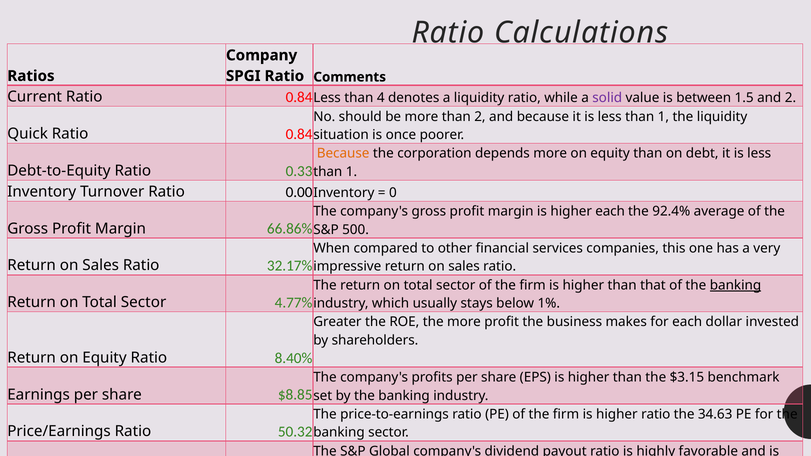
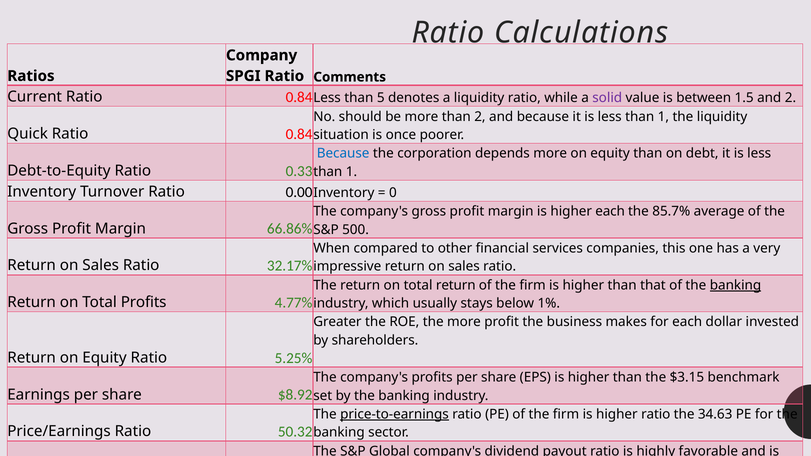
4: 4 -> 5 (381, 98)
Because colour: orange -> blue (343, 154)
92.4%: 92.4% -> 85.7% (671, 211)
sector: sector -> return (456, 285)
Sector: Sector -> Profits (144, 302)
8.40%: 8.40% -> 5.25% (294, 358)
$8.85: $8.85 -> $8.92 (295, 395)
price-to-earnings underline: none -> present (394, 414)
